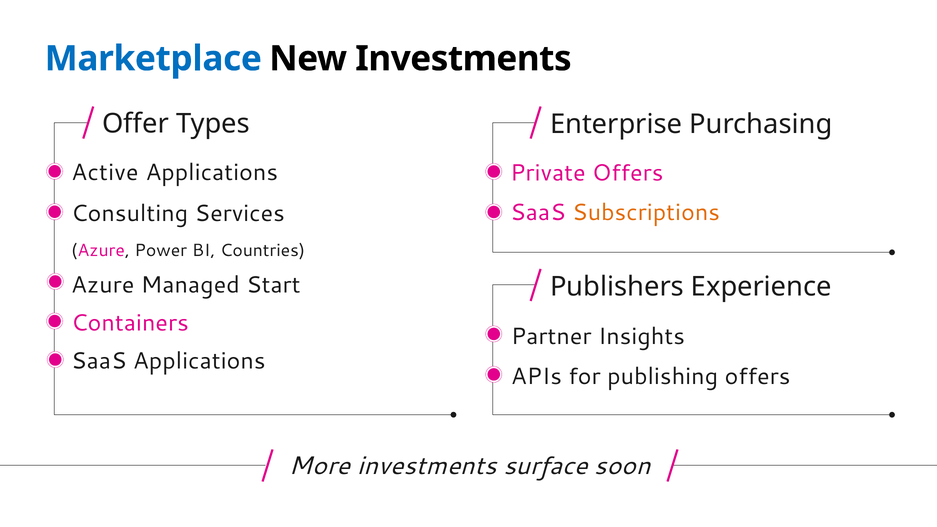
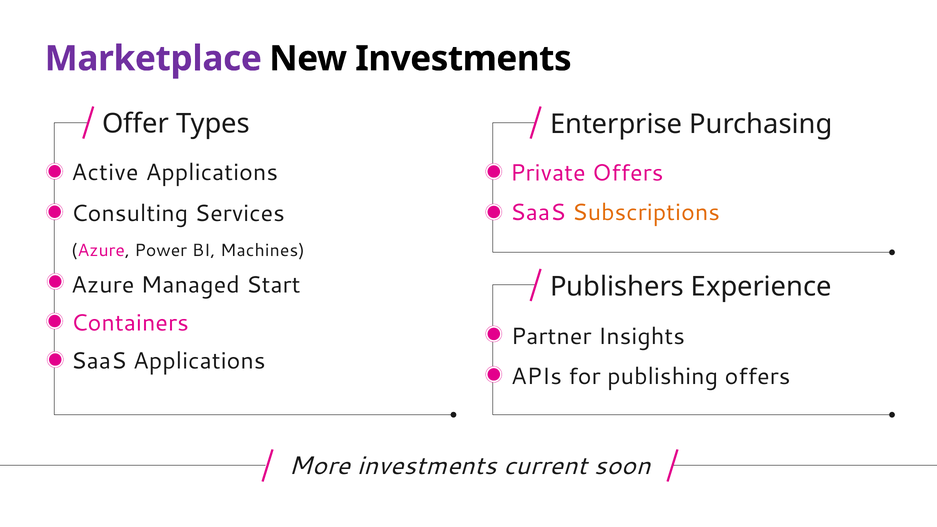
Marketplace colour: blue -> purple (153, 59)
Countries: Countries -> Machines (262, 250)
surface: surface -> current (545, 466)
